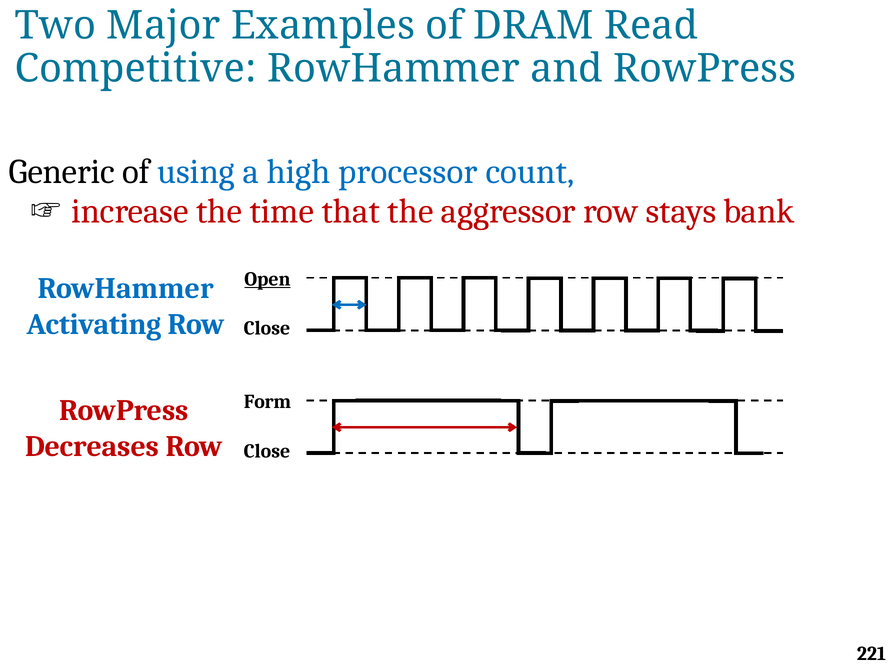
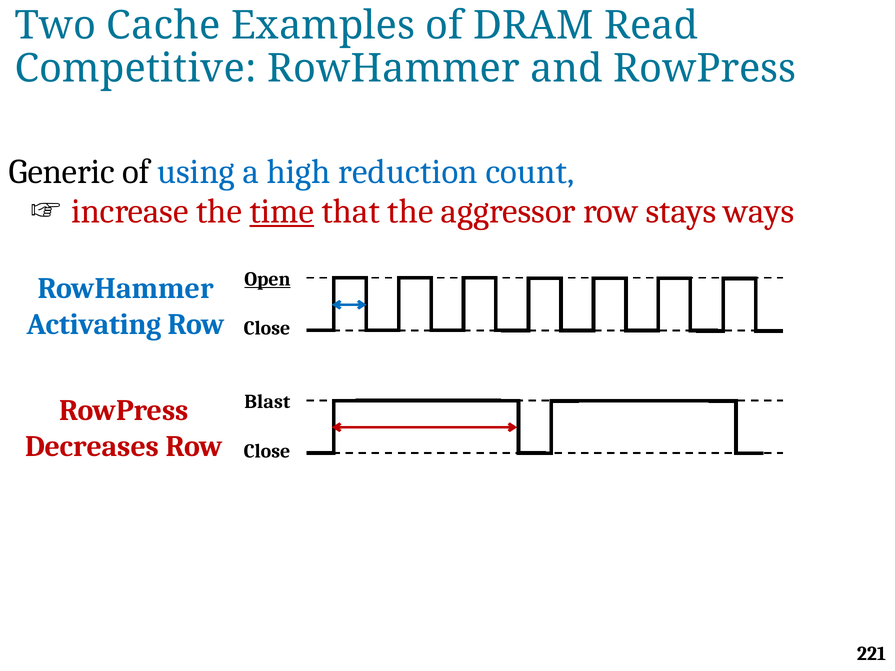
Major: Major -> Cache (164, 26)
processor: processor -> reduction (408, 172)
time underline: none -> present (282, 211)
bank: bank -> ways (759, 211)
Form: Form -> Blast (267, 402)
